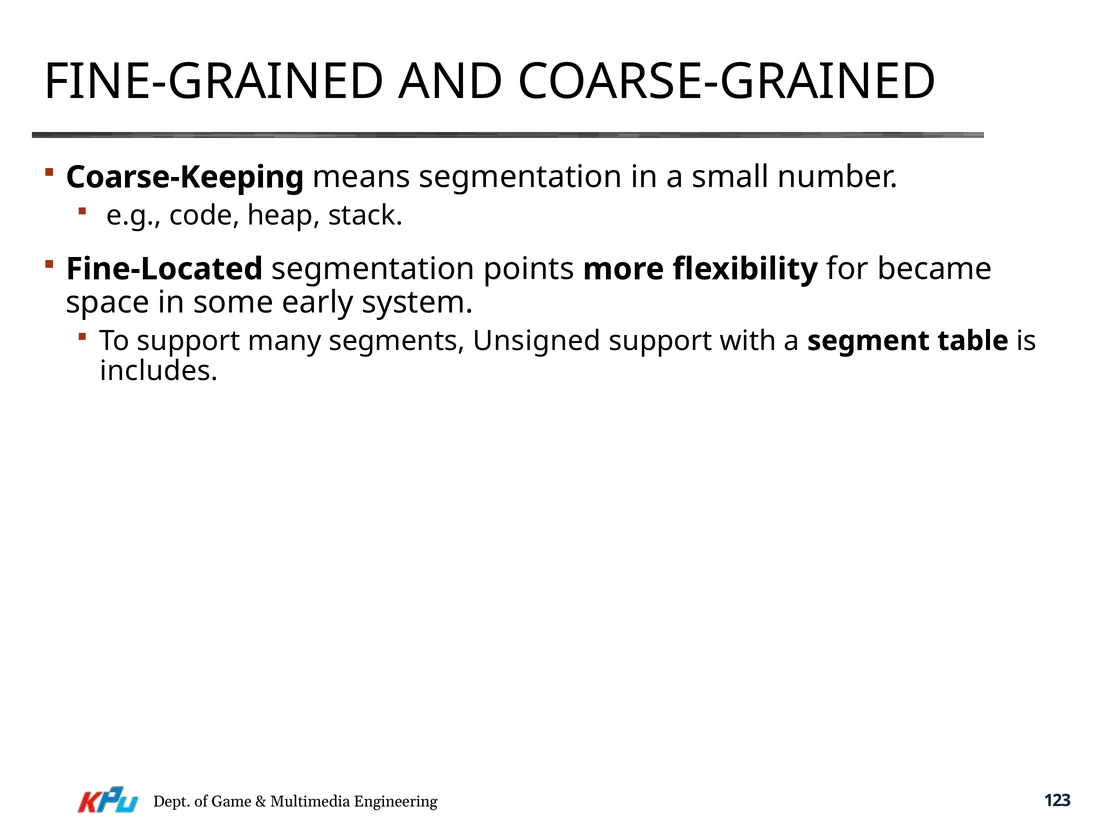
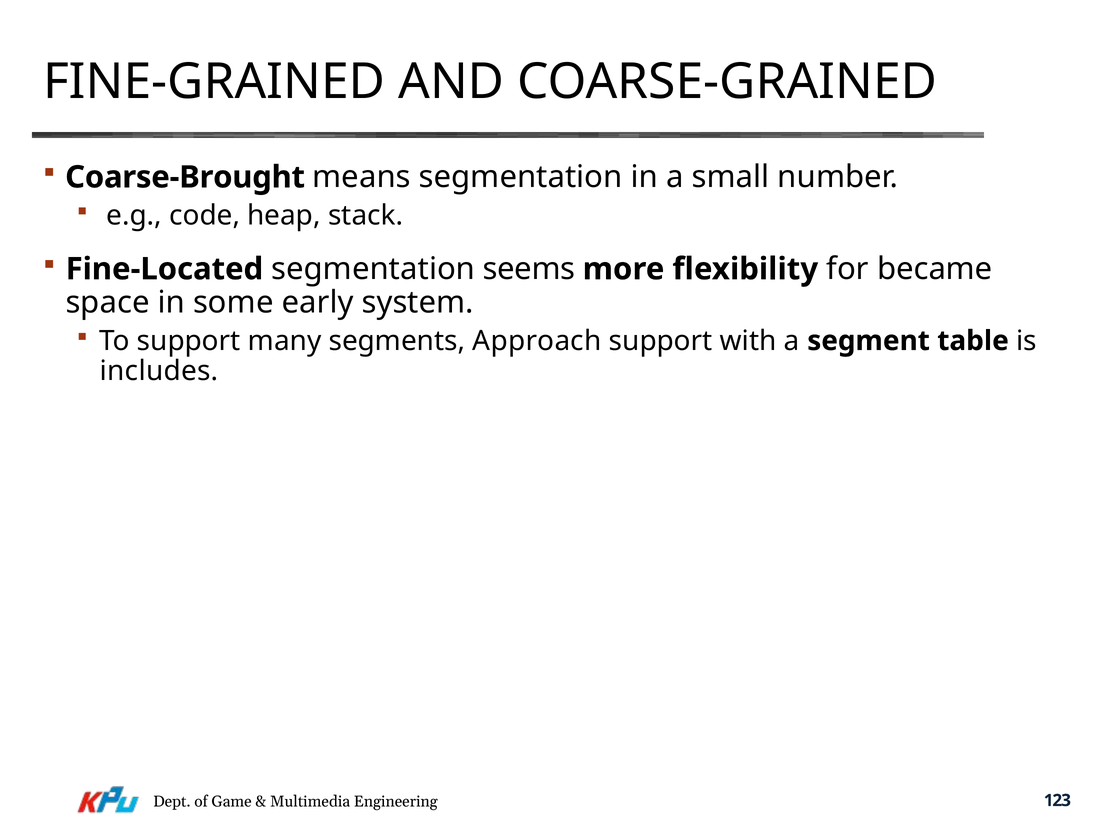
Coarse-Keeping: Coarse-Keeping -> Coarse-Brought (185, 177)
points: points -> seems (529, 269)
Unsigned: Unsigned -> Approach (537, 341)
